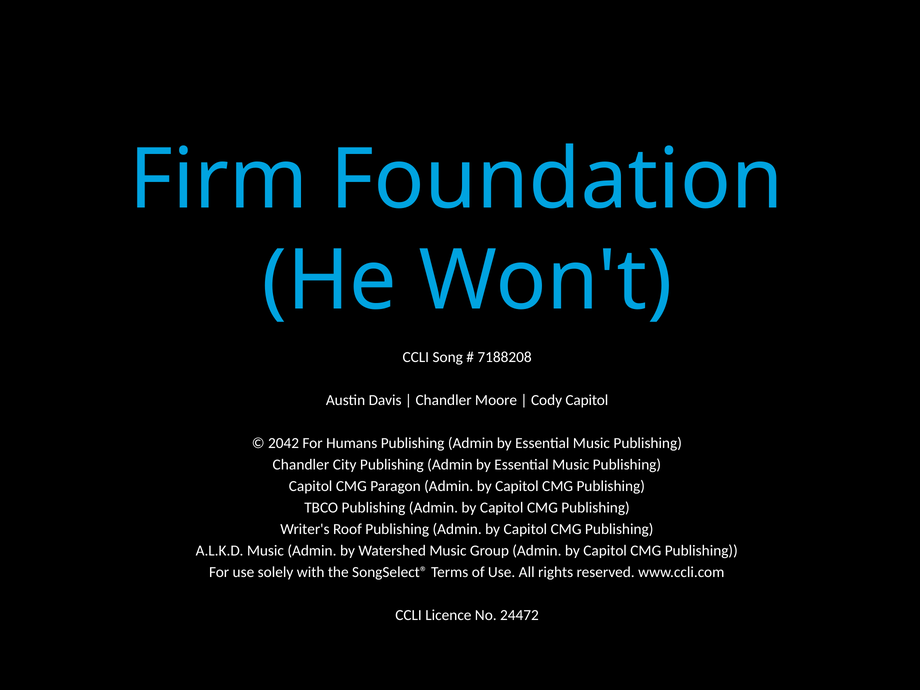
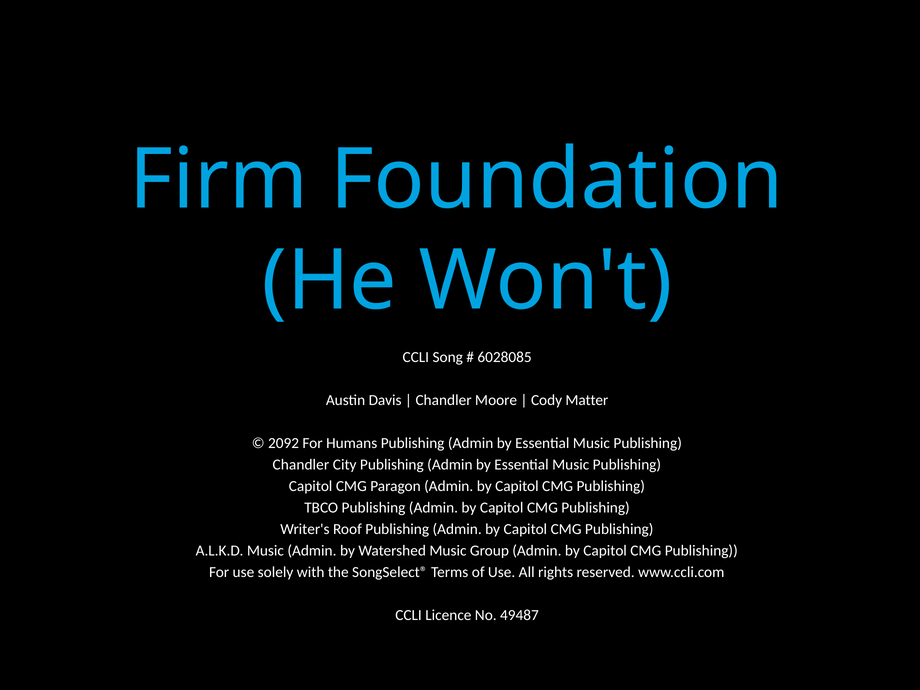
7188208: 7188208 -> 6028085 (505, 357)
Cody Capitol: Capitol -> Matter (587, 400)
2042: 2042 -> 2092 (284, 443)
24472: 24472 -> 49487 (519, 615)
